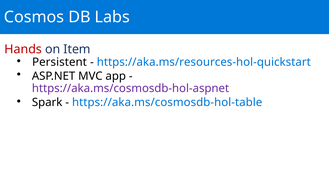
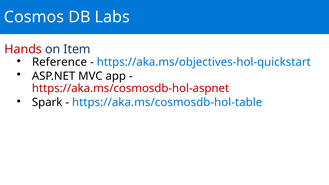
Persistent: Persistent -> Reference (60, 62)
https://aka.ms/resources-hol-quickstart: https://aka.ms/resources-hol-quickstart -> https://aka.ms/objectives-hol-quickstart (204, 62)
https://aka.ms/cosmosdb-hol-aspnet colour: purple -> red (131, 88)
